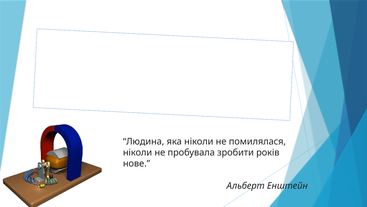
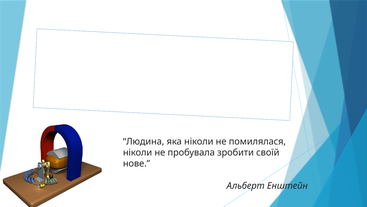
років: років -> своїй (268, 152)
